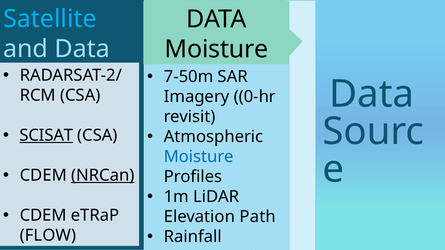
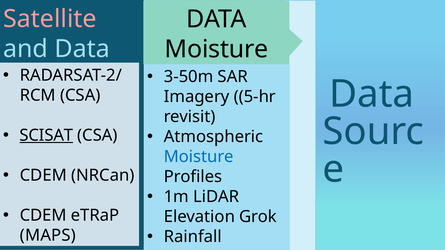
Satellite colour: light blue -> pink (50, 19)
7-50m: 7-50m -> 3-50m (189, 77)
0-hr: 0-hr -> 5-hr (255, 97)
NRCan underline: present -> none (103, 176)
Path: Path -> Grok (258, 217)
FLOW: FLOW -> MAPS (48, 236)
